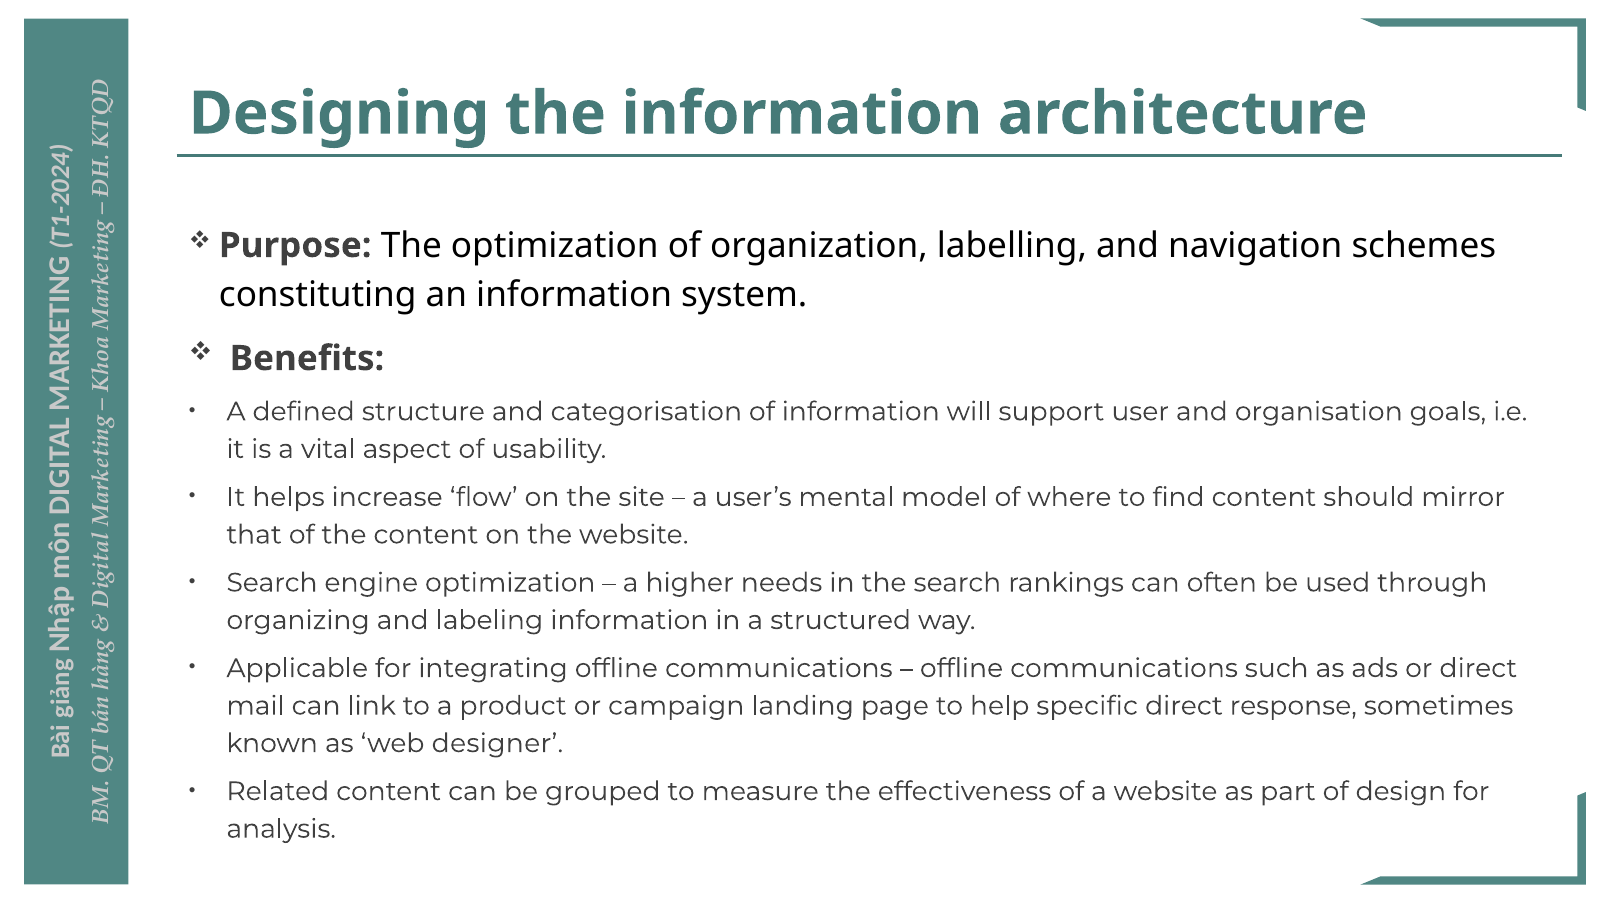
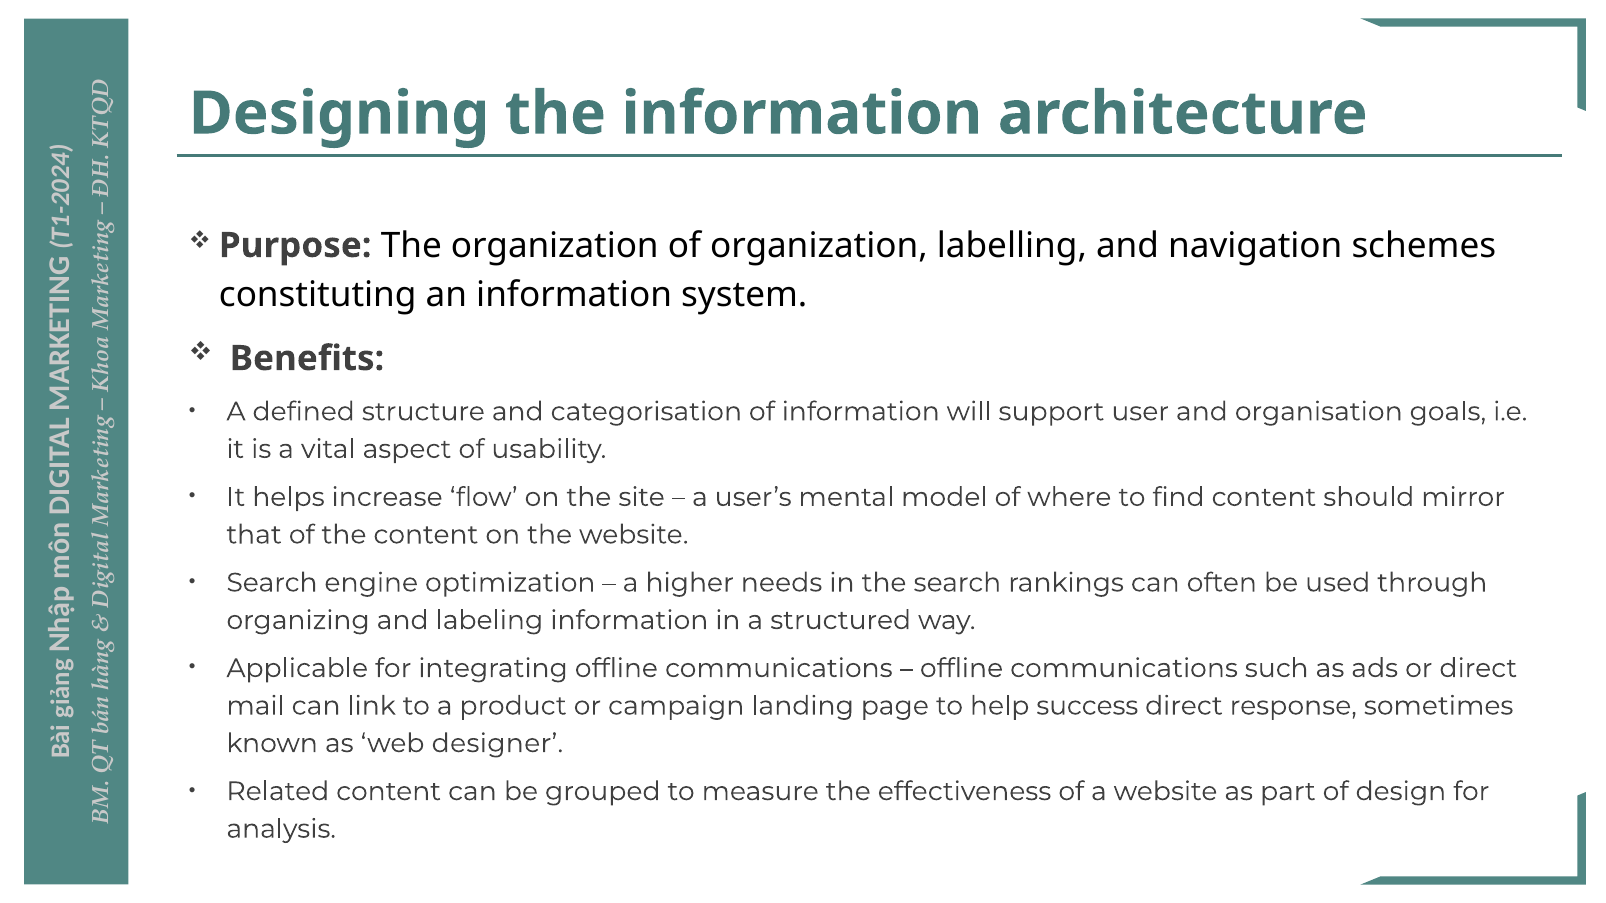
The optimization: optimization -> organization (555, 246)
specific: specific -> success (1087, 706)
